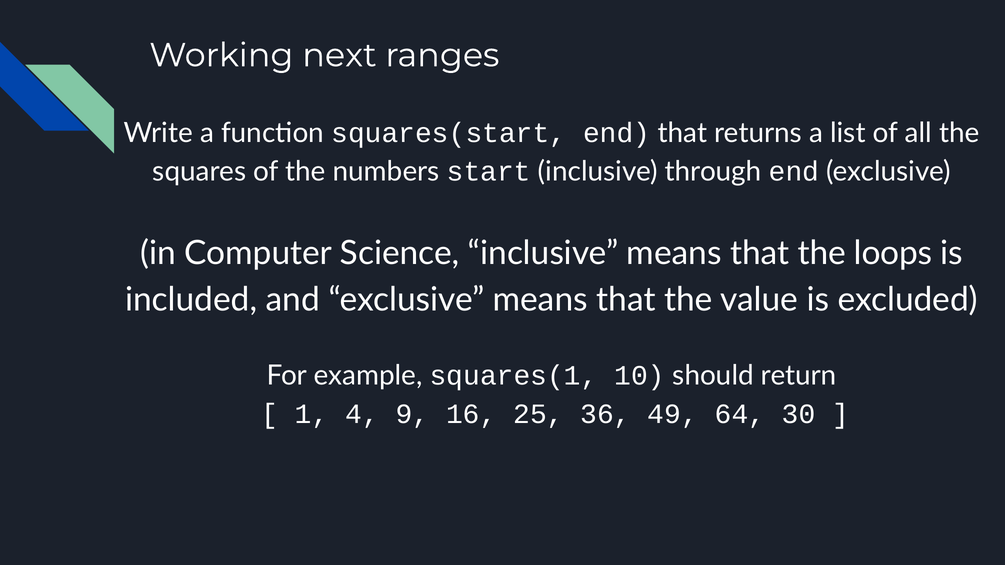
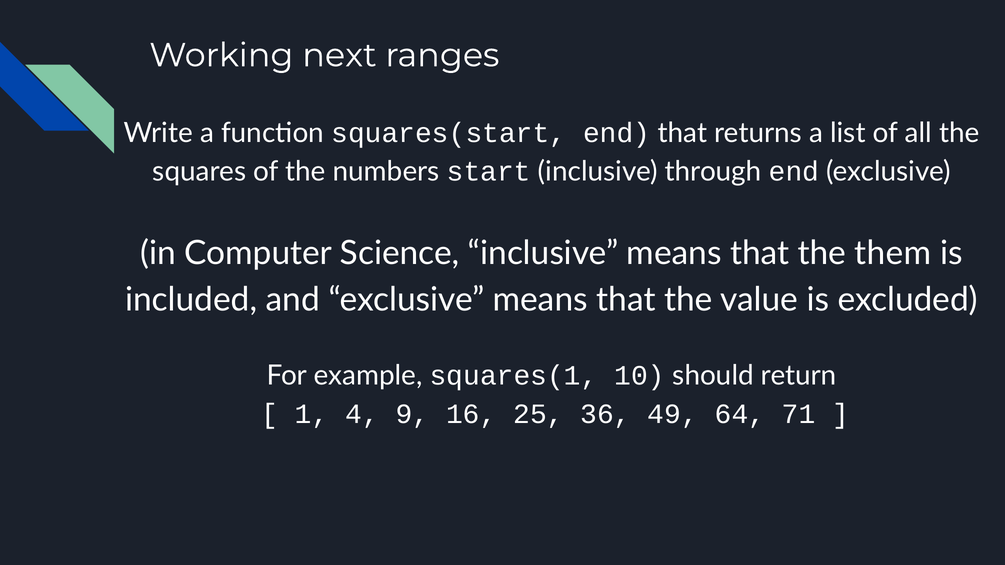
loops: loops -> them (893, 253)
30: 30 -> 71 (799, 414)
